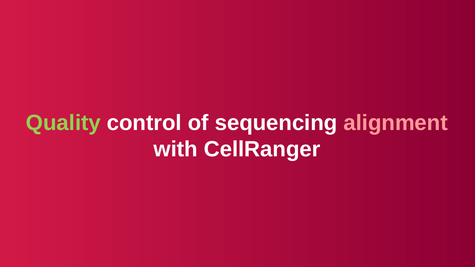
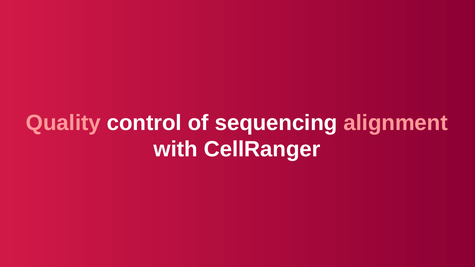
Quality colour: light green -> pink (63, 123)
